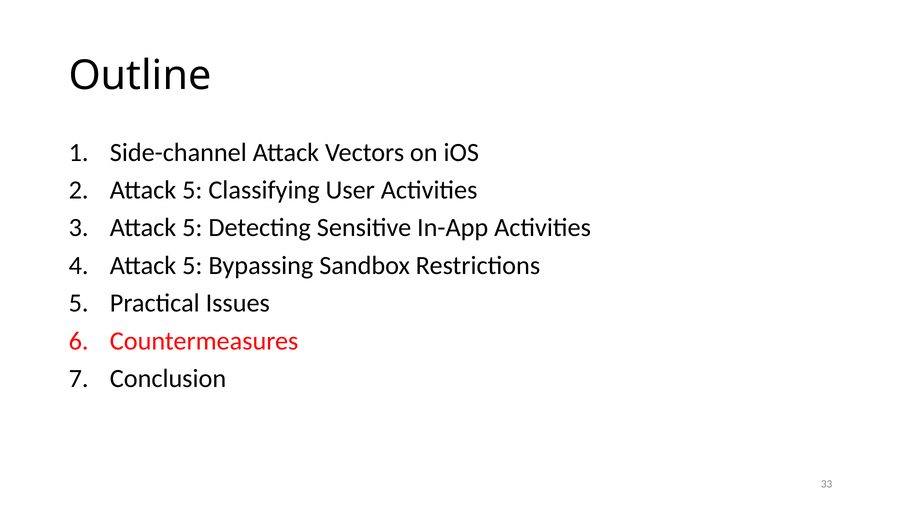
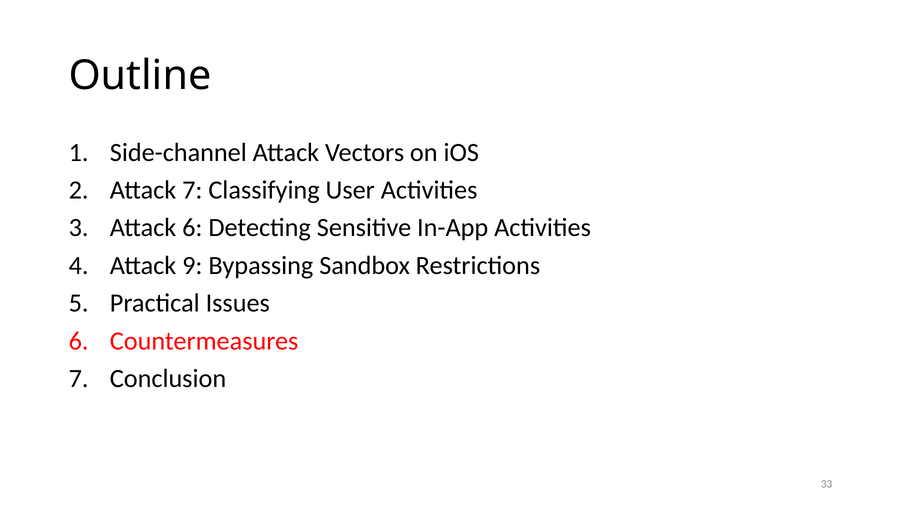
2 Attack 5: 5 -> 7 (192, 190)
3 Attack 5: 5 -> 6 (192, 228)
5: 5 -> 9 (192, 265)
